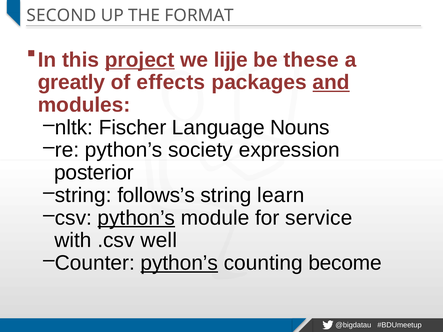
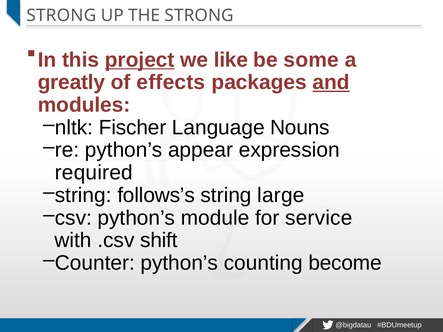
SECOND: SECOND -> STRONG (61, 15)
THE FORMAT: FORMAT -> STRONG (199, 15)
lijje: lijje -> like (231, 60)
these: these -> some (311, 60)
society: society -> appear (201, 150)
posterior: posterior -> required (94, 173)
learn: learn -> large (281, 195)
python’s underline: present -> none (136, 218)
well: well -> shift (159, 241)
python’s underline: present -> none (179, 263)
